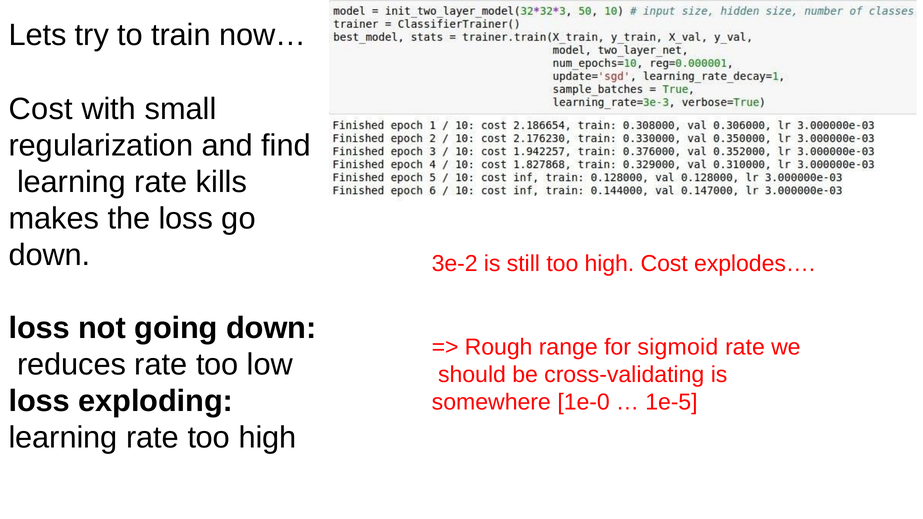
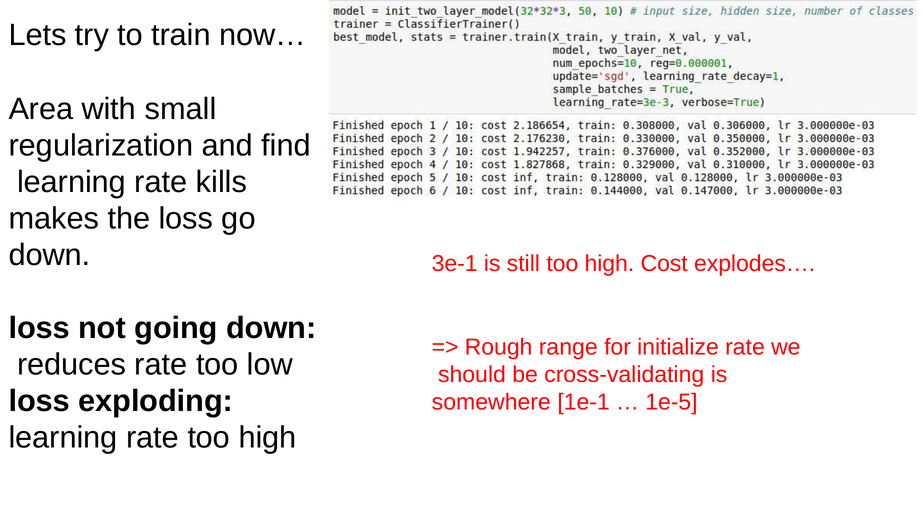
Cost: Cost -> Area (41, 109)
3e-2: 3e-2 -> 3e-1 (455, 264)
sigmoid: sigmoid -> initialize (678, 347)
1e-0: 1e-0 -> 1e-1 (584, 402)
